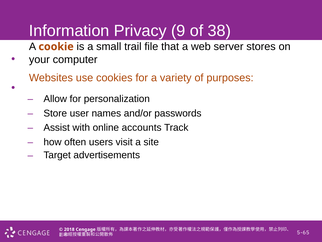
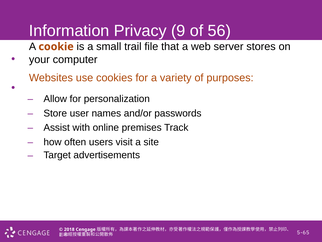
38: 38 -> 56 (219, 31)
accounts: accounts -> premises (142, 127)
